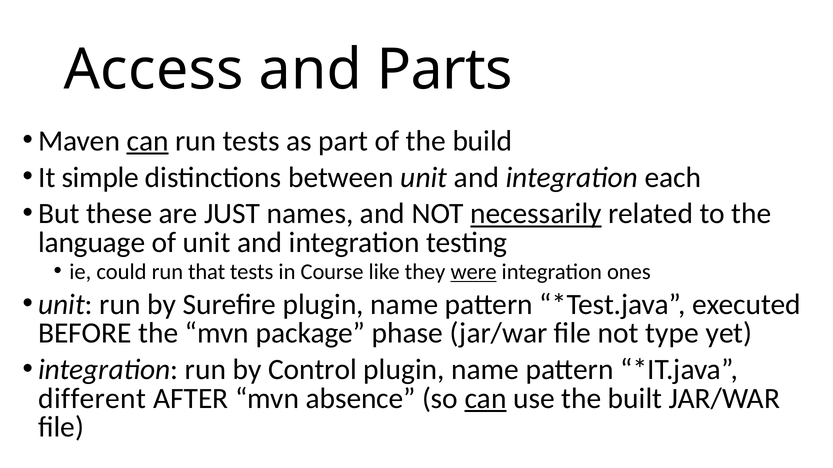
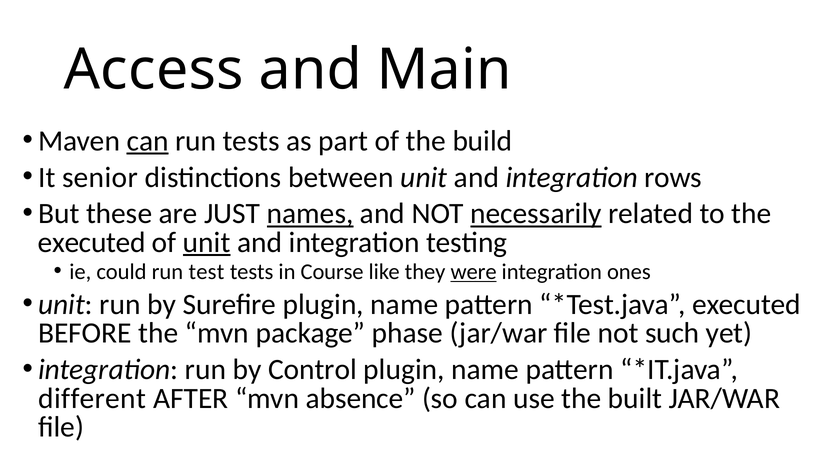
Parts: Parts -> Main (444, 70)
simple: simple -> senior (100, 178)
each: each -> rows (673, 178)
names underline: none -> present (310, 214)
language: language -> executed (92, 243)
unit underline: none -> present (207, 243)
that: that -> test (206, 272)
type: type -> such (672, 334)
can underline: present -> none (486, 399)
